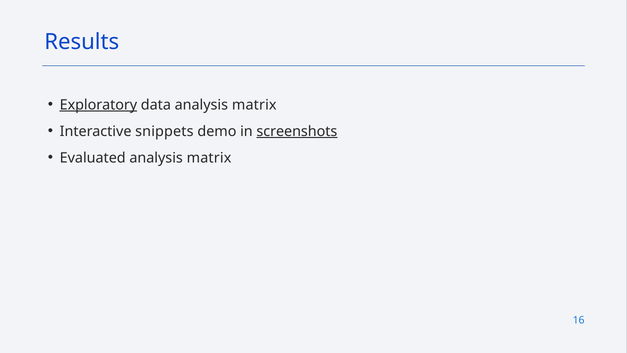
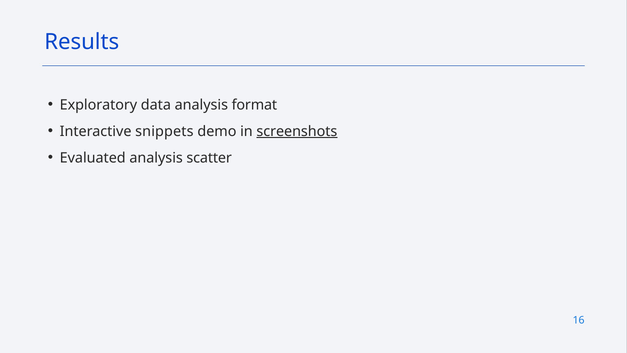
Exploratory underline: present -> none (98, 105)
data analysis matrix: matrix -> format (254, 105)
matrix: matrix -> scatter (209, 158)
